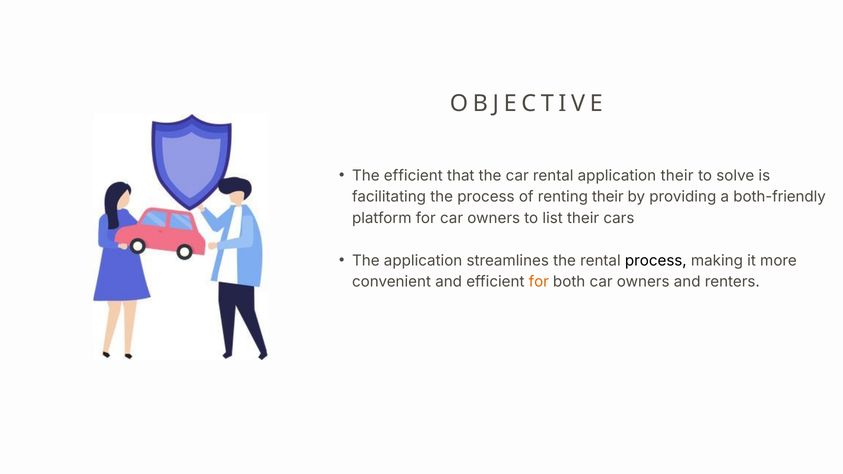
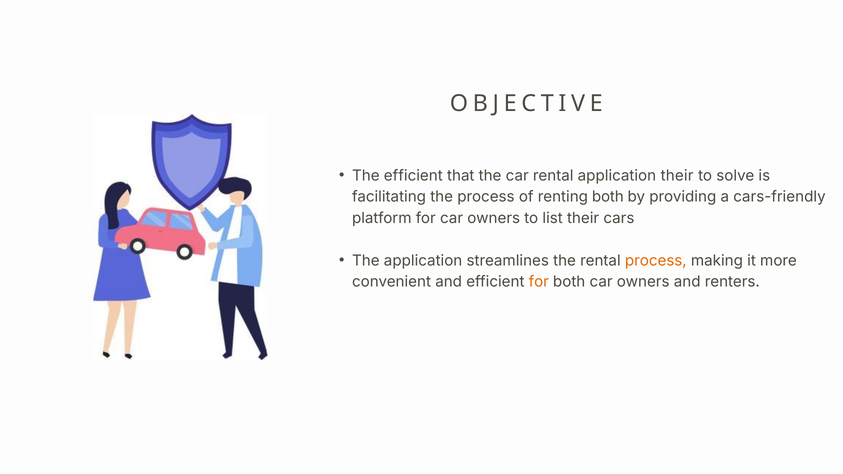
renting their: their -> both (608, 197)
both-friendly: both-friendly -> cars-friendly (779, 197)
process colour: black -> orange (656, 261)
